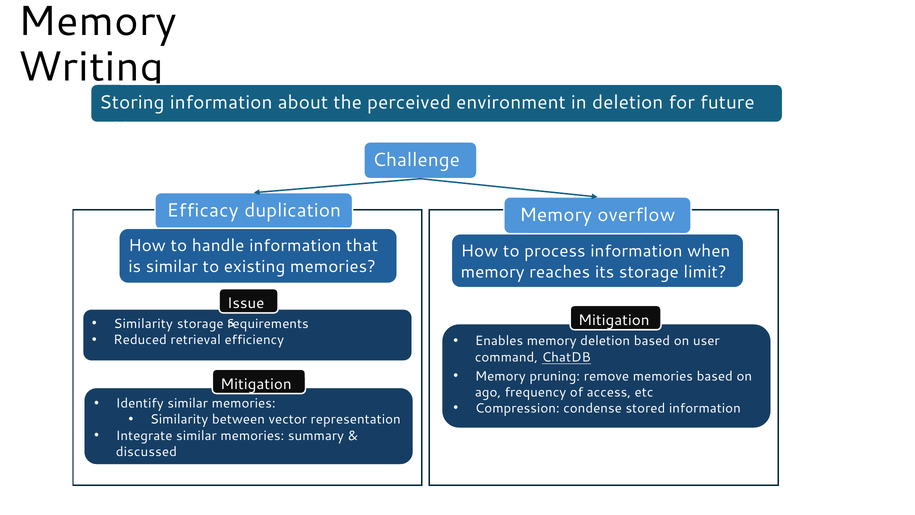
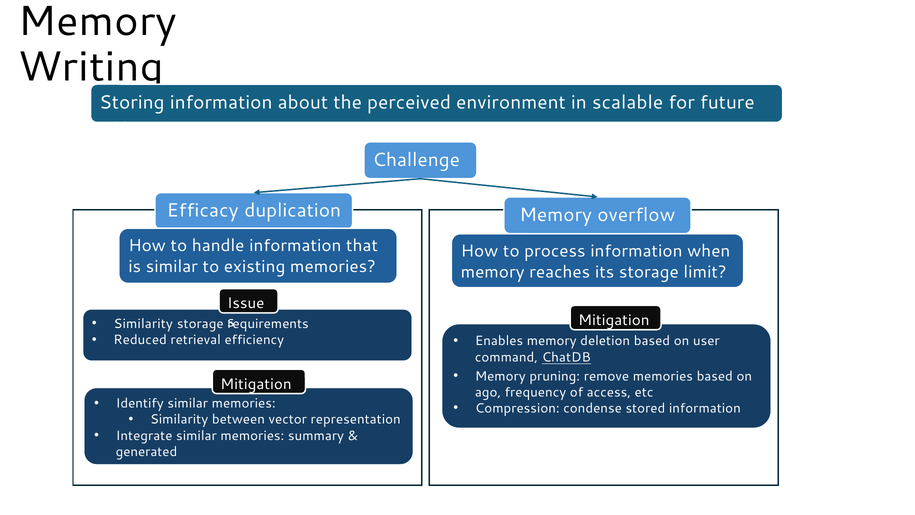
in deletion: deletion -> scalable (628, 102)
discussed: discussed -> generated (146, 451)
